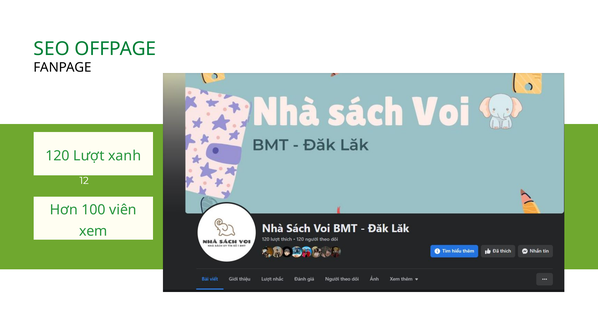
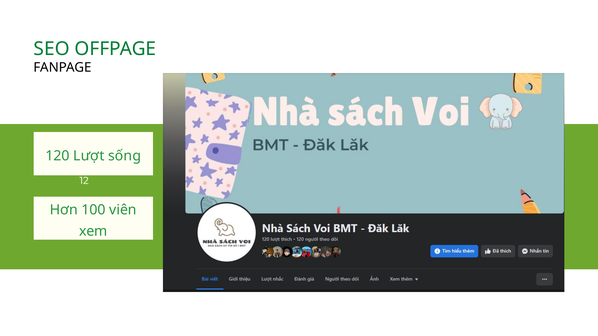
xanh: xanh -> sống (125, 156)
